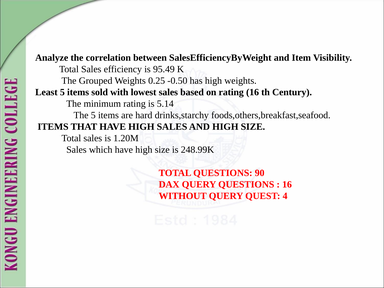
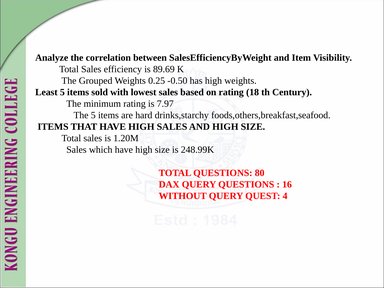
95.49: 95.49 -> 89.69 (164, 69)
rating 16: 16 -> 18 (253, 92)
5.14: 5.14 -> 7.97 (165, 104)
90: 90 -> 80 (260, 173)
